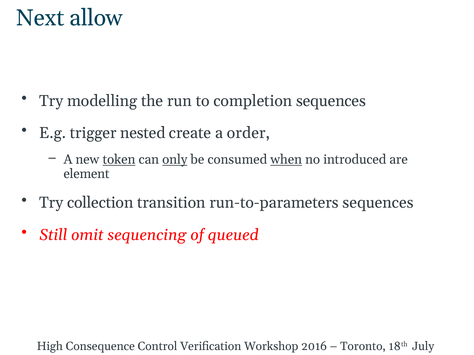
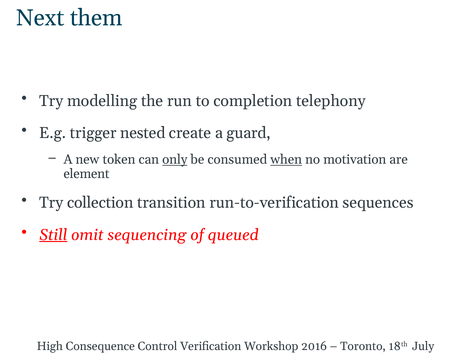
allow: allow -> them (96, 18)
completion sequences: sequences -> telephony (331, 101)
order: order -> guard (249, 133)
token underline: present -> none (119, 160)
introduced: introduced -> motivation (355, 160)
run-to-parameters: run-to-parameters -> run-to-verification (274, 203)
Still underline: none -> present (53, 235)
